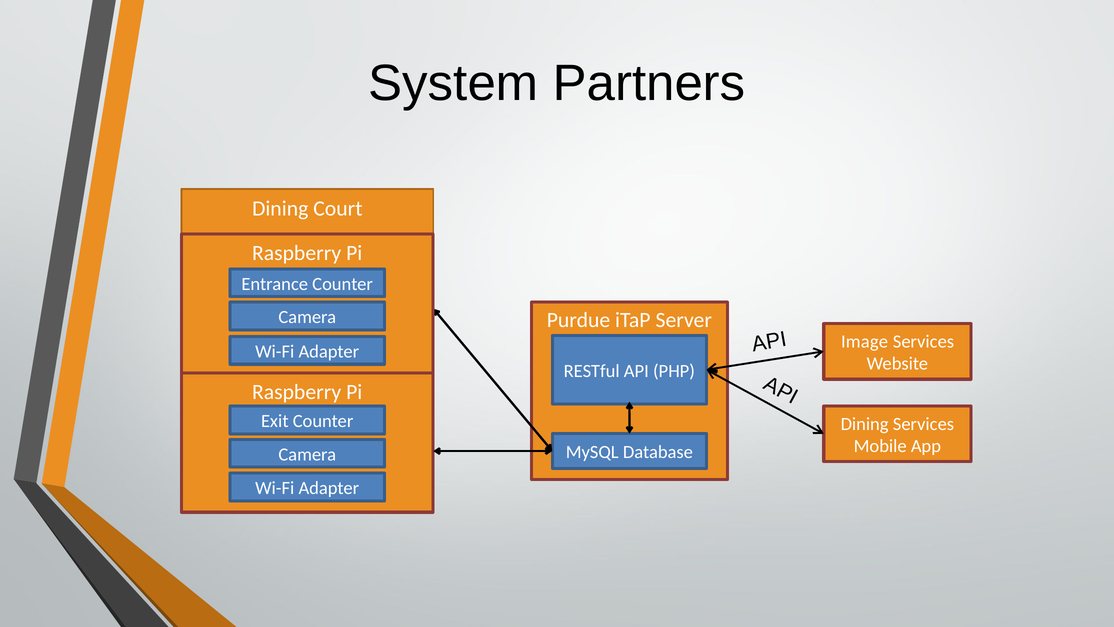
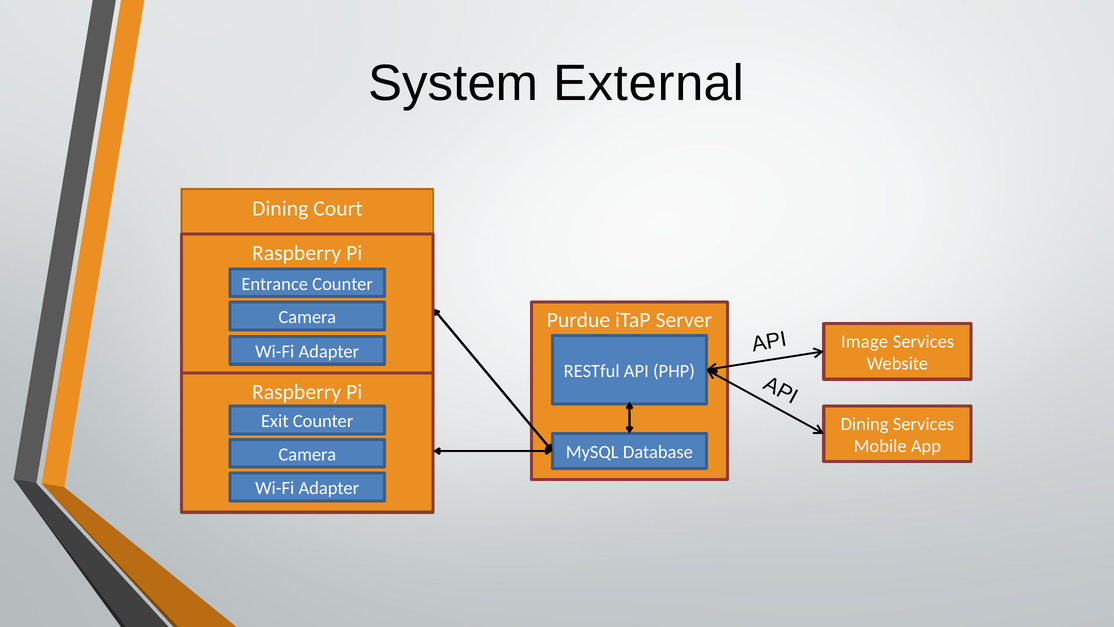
Partners: Partners -> External (649, 84)
